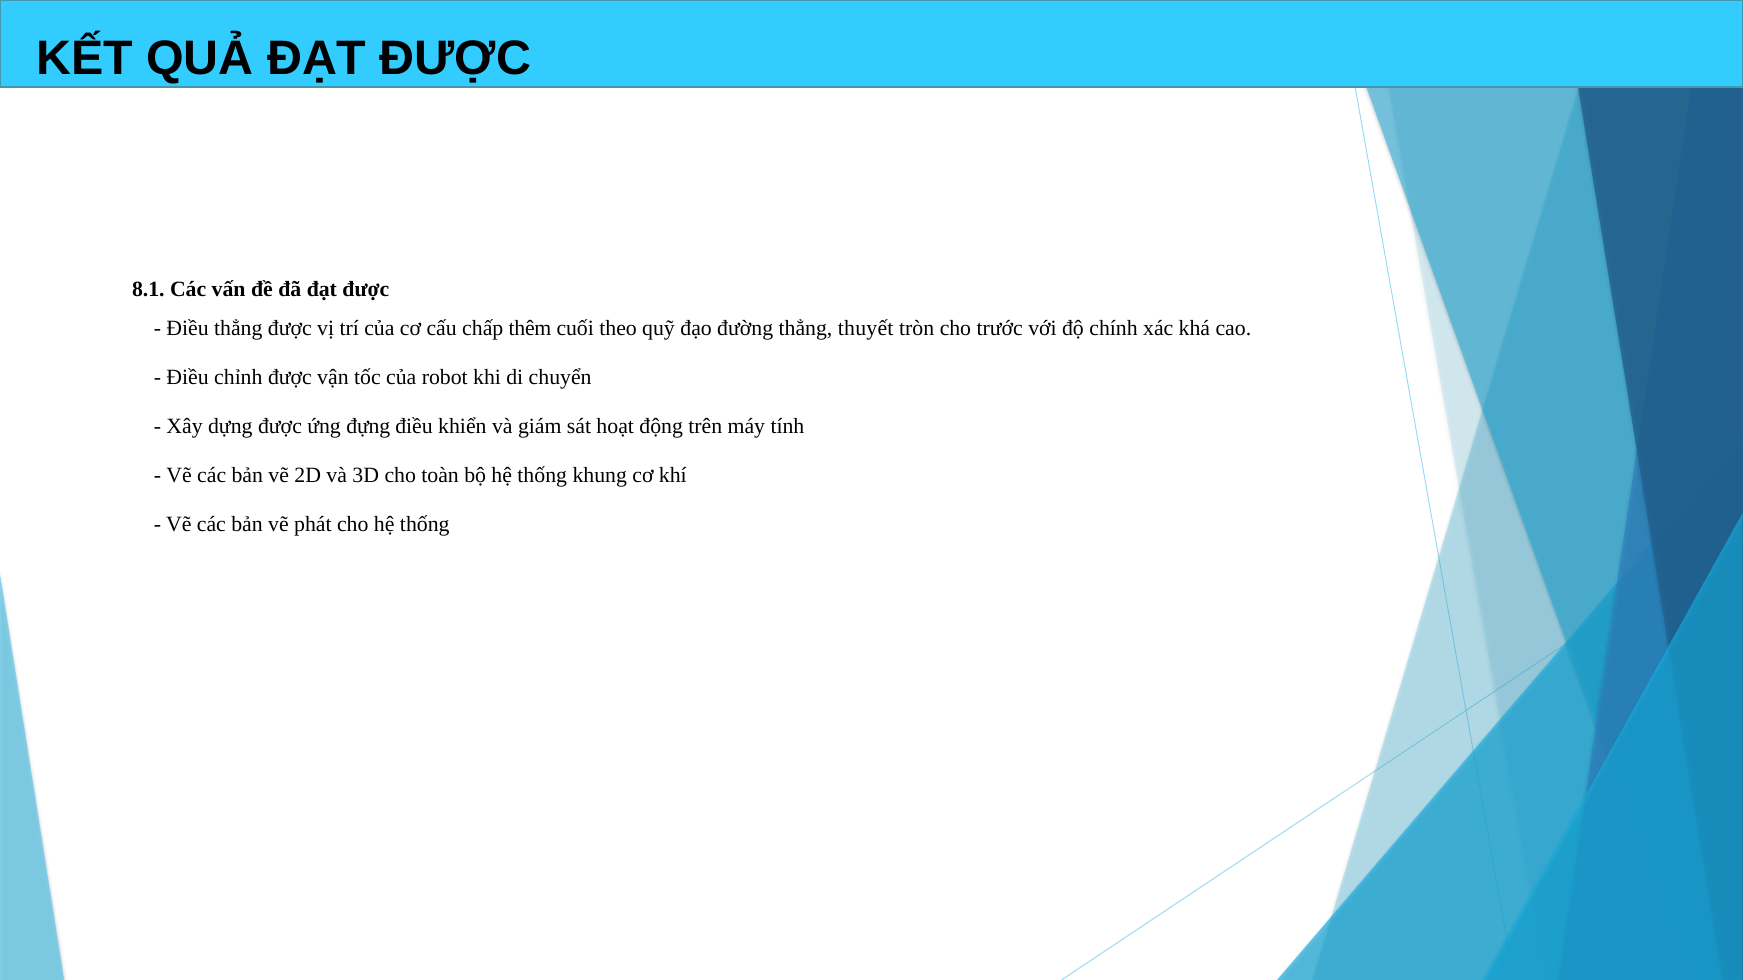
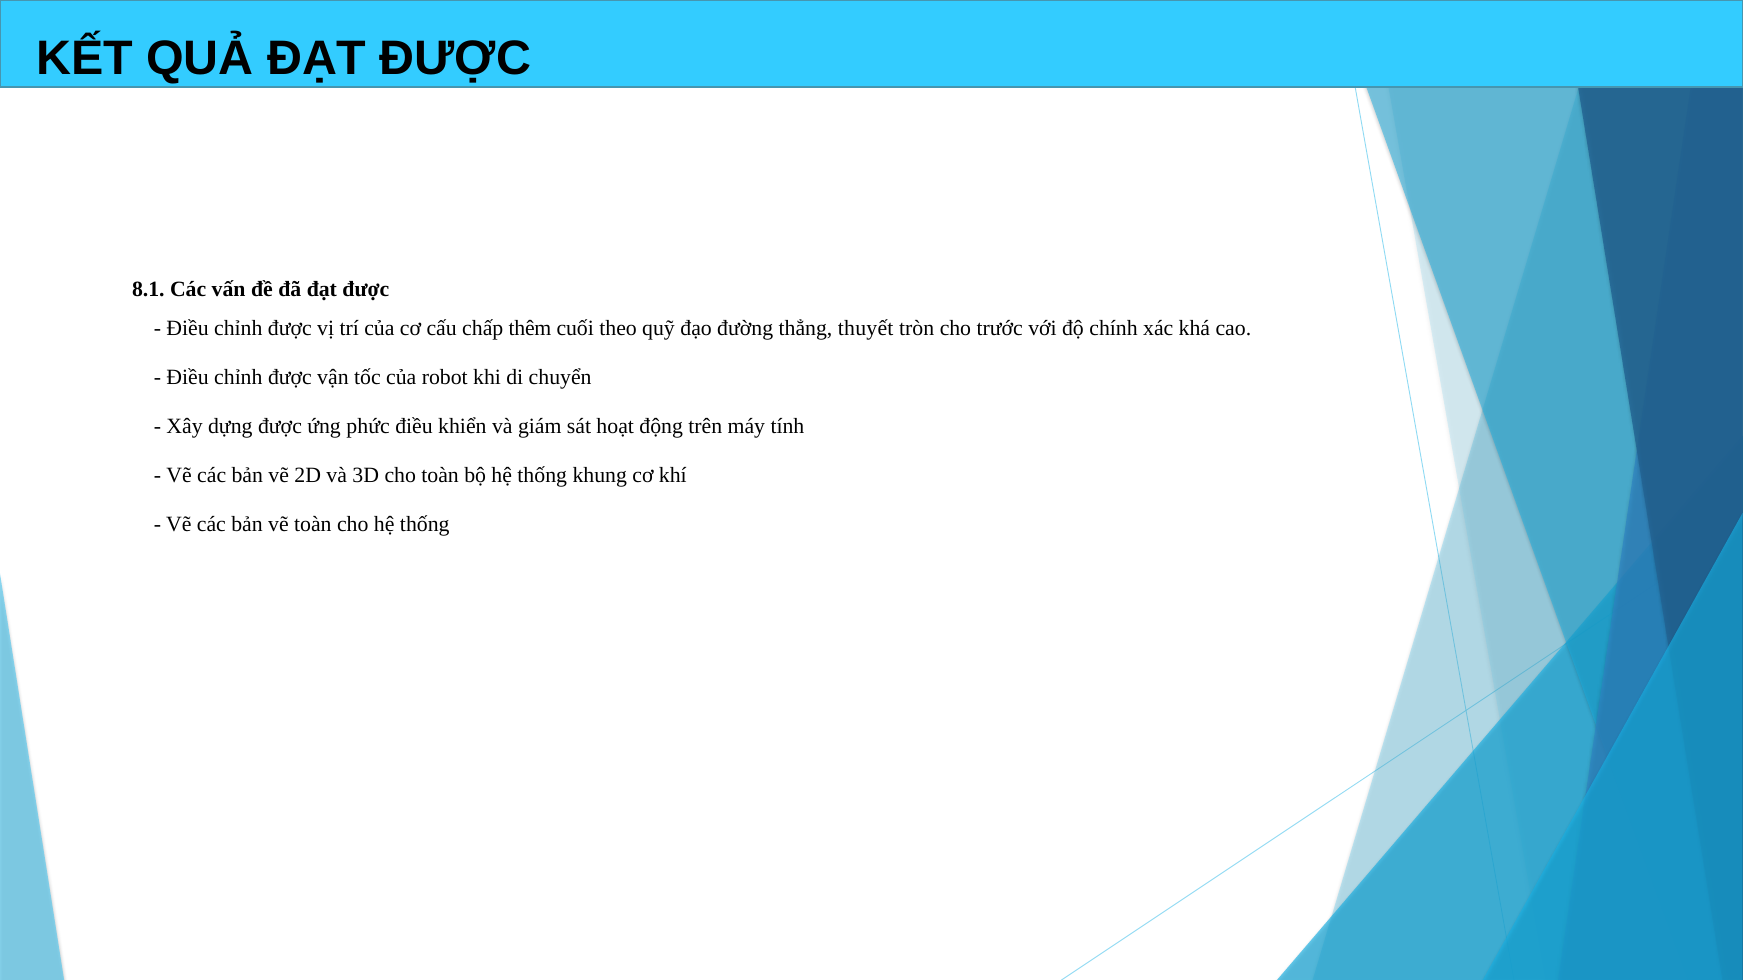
thẳng: thẳng -> chỉnh (238, 329)
đựng: đựng -> phức (368, 427)
vẽ phát: phát -> toàn (313, 525)
